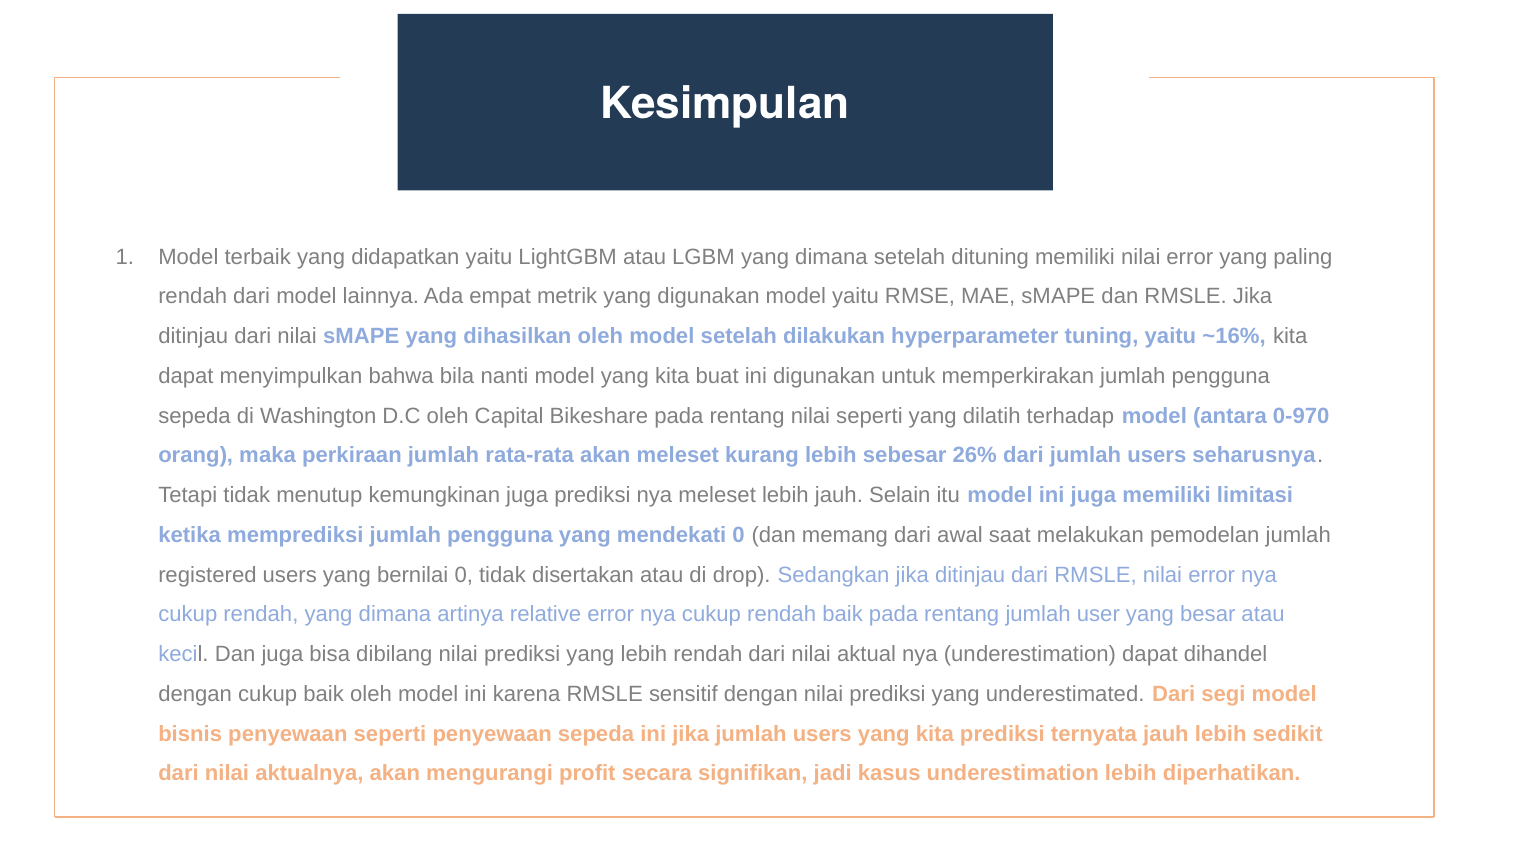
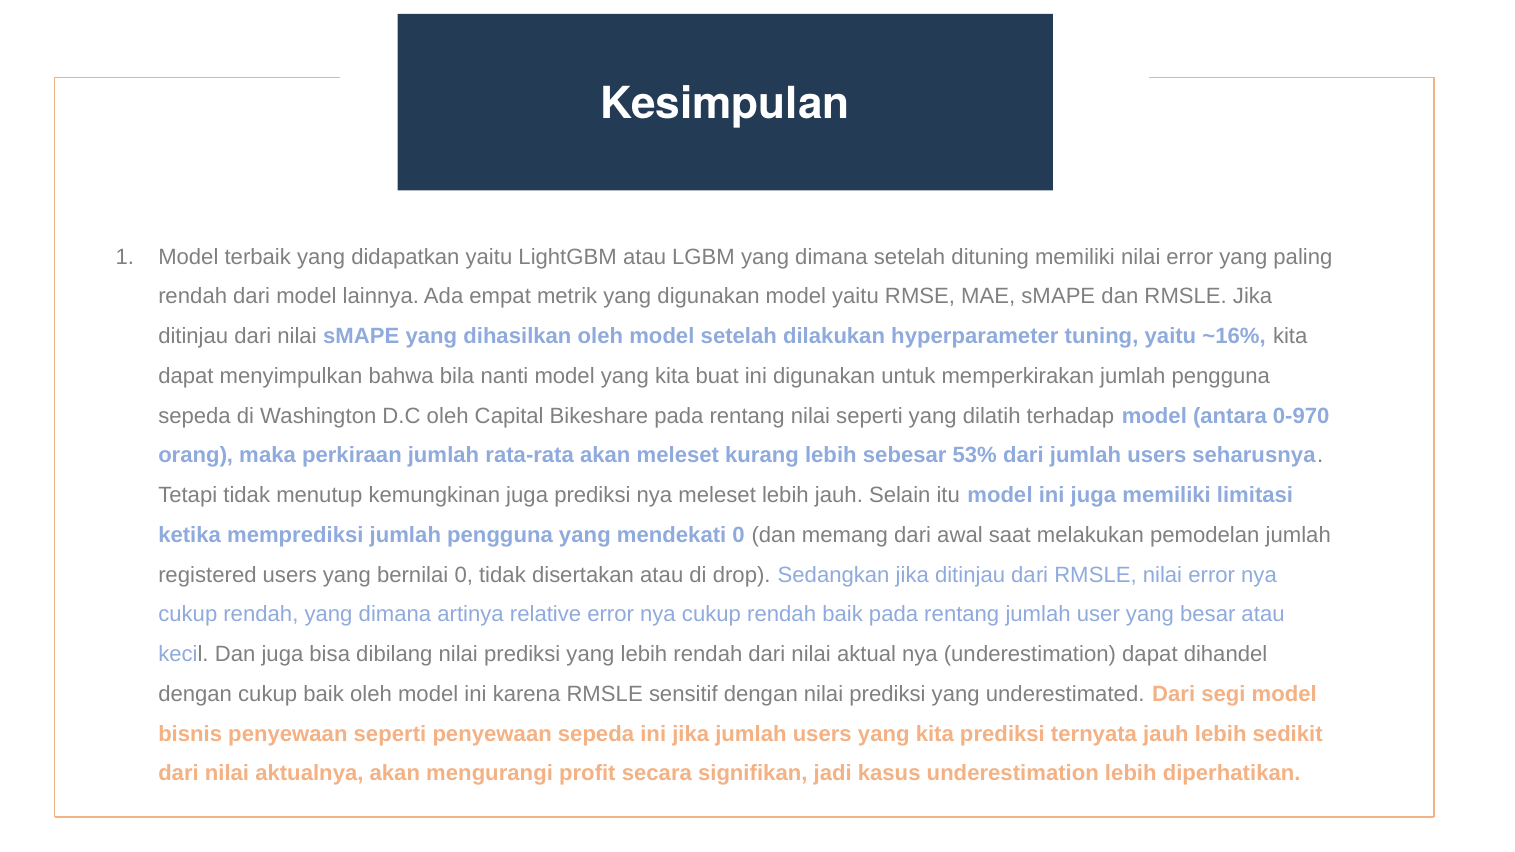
26%: 26% -> 53% (975, 456)
